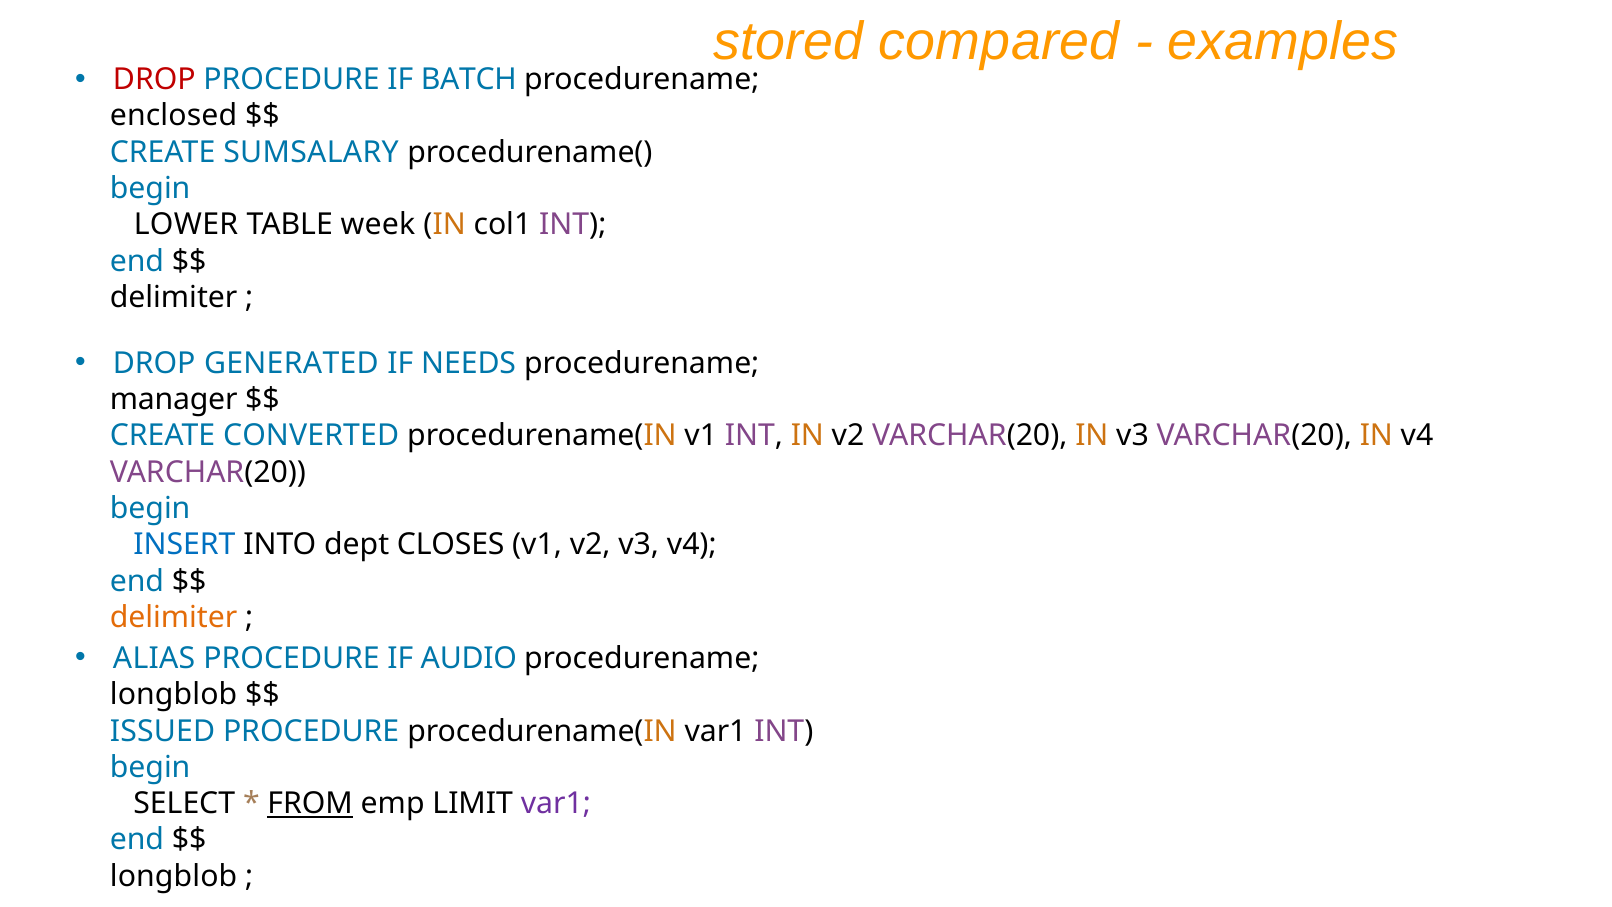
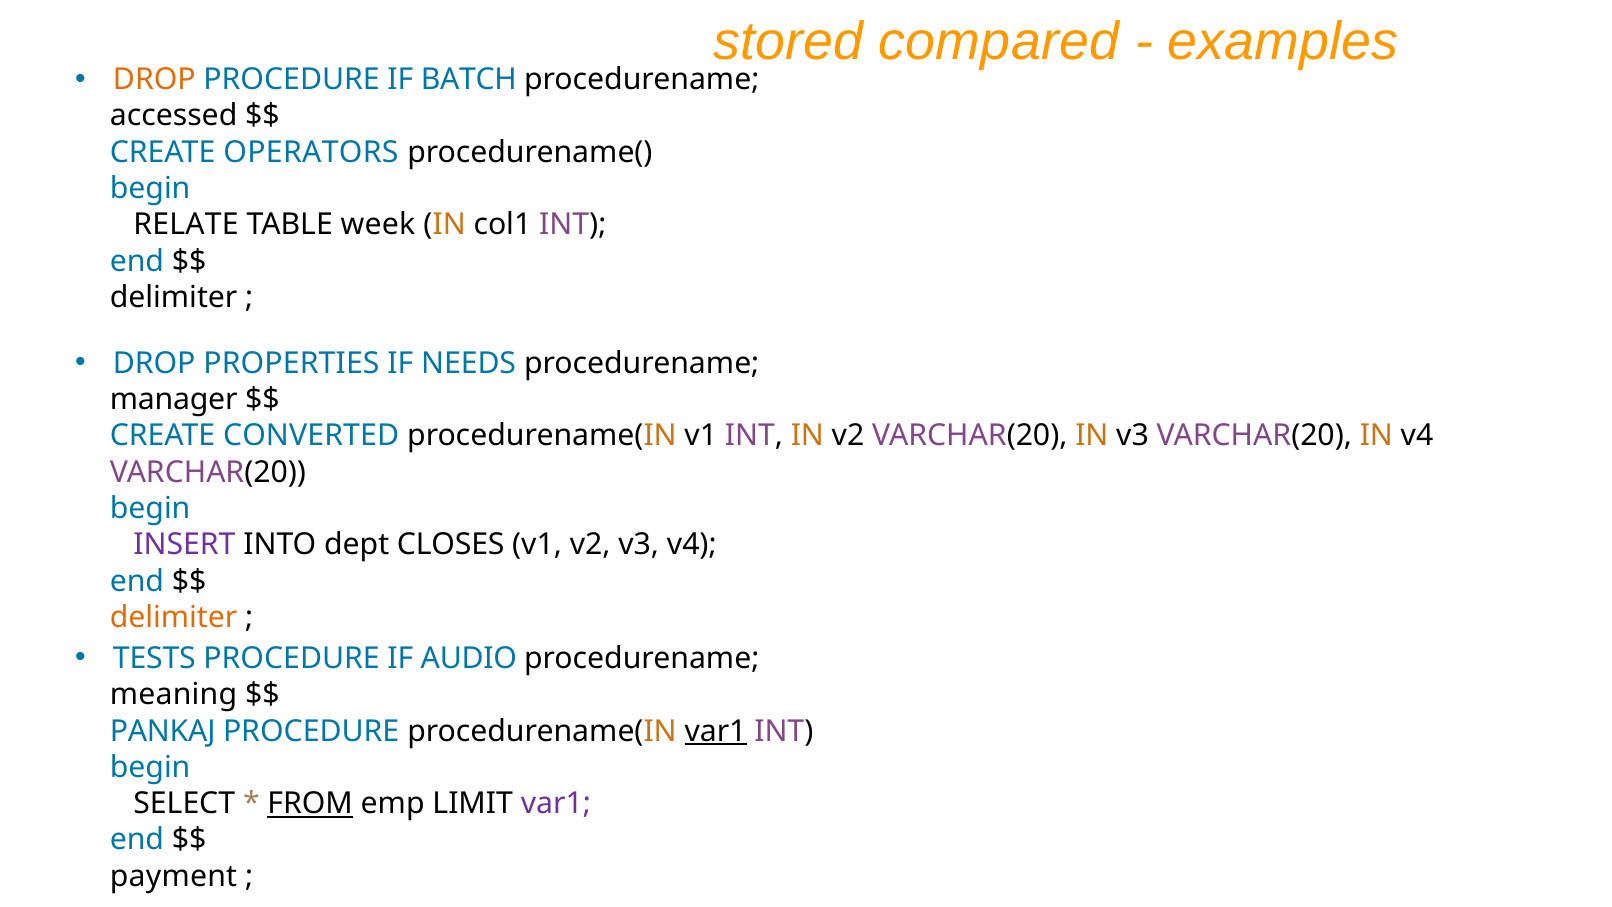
DROP colour: red -> orange (154, 80)
enclosed: enclosed -> accessed (174, 116)
SUMSALARY: SUMSALARY -> OPERATORS (311, 152)
LOWER: LOWER -> RELATE (186, 225)
GENERATED: GENERATED -> PROPERTIES (291, 363)
INSERT colour: blue -> purple (184, 545)
ALIAS: ALIAS -> TESTS (154, 658)
longblob: longblob -> meaning (173, 695)
ISSUED: ISSUED -> PANKAJ (163, 731)
var1 underline: none -> present (716, 731)
longblob: longblob -> payment (173, 876)
